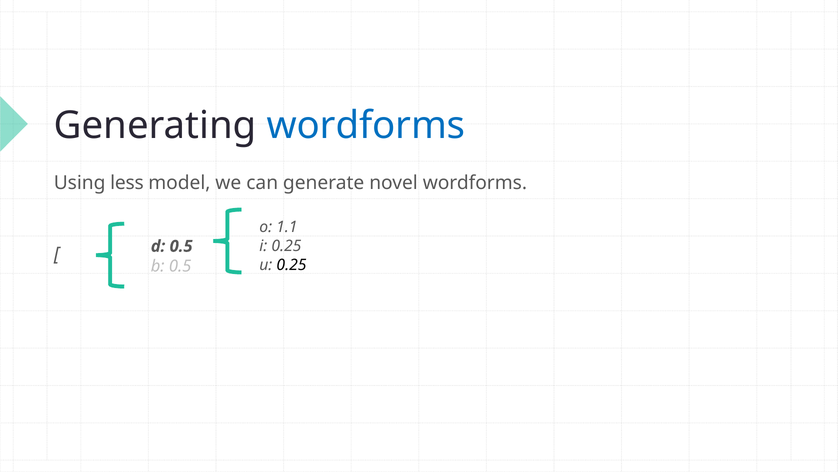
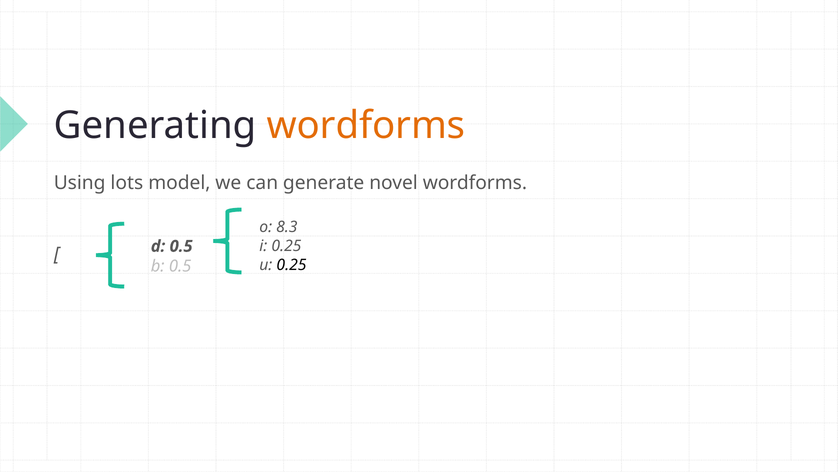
wordforms colour: blue -> orange (366, 126)
less: less -> lots (127, 182)
1.1: 1.1 -> 8.3 (287, 227)
